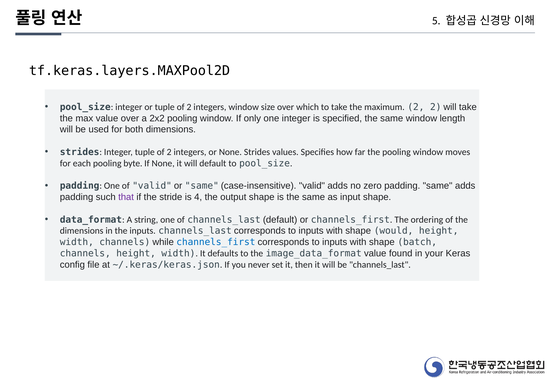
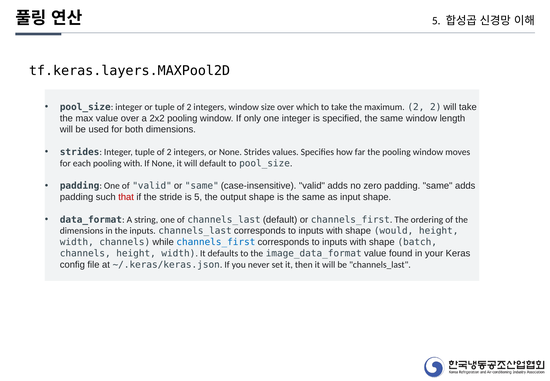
pooling byte: byte -> with (133, 163)
that colour: purple -> red (126, 197)
is 4: 4 -> 5 (198, 197)
